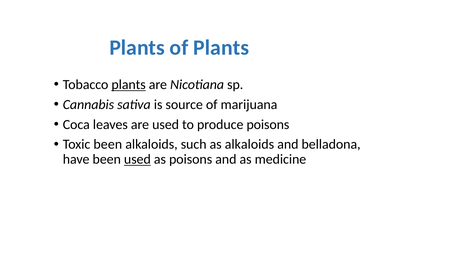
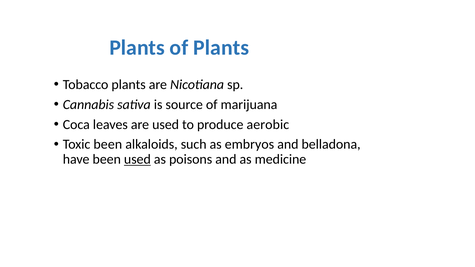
plants underline: present -> none (129, 85)
produce poisons: poisons -> aerobic (268, 125)
as alkaloids: alkaloids -> embryos (249, 144)
